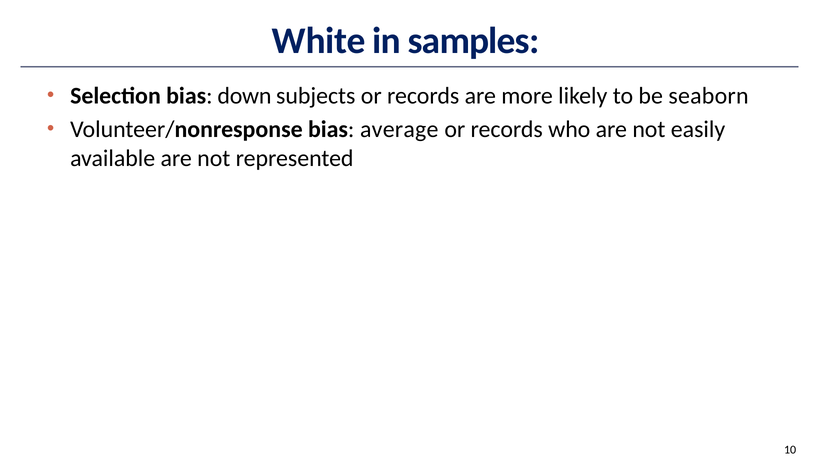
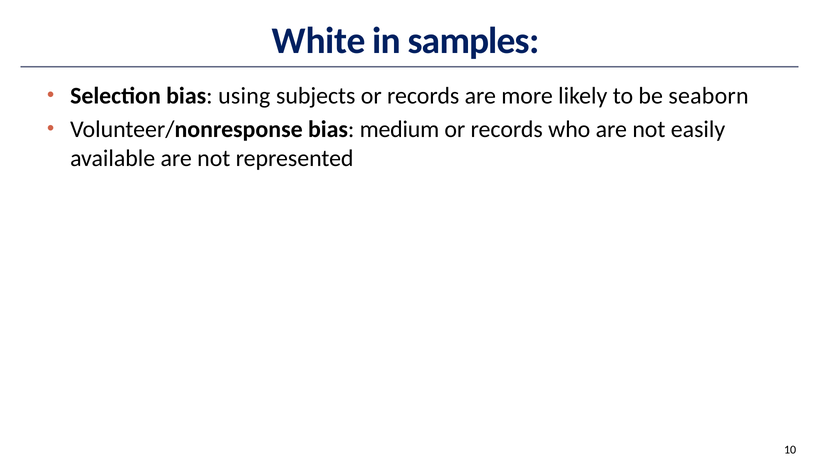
down: down -> using (244, 96)
average: average -> medium (399, 129)
